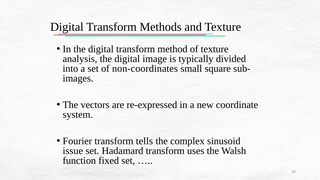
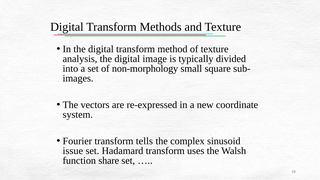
non-coordinates: non-coordinates -> non-morphology (145, 69)
fixed: fixed -> share (109, 161)
